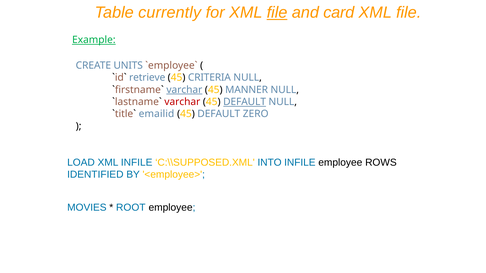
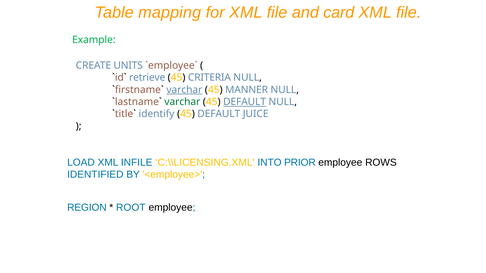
currently: currently -> mapping (170, 13)
file underline: present -> none (277, 13)
Example underline: present -> none (94, 40)
varchar colour: red -> green (182, 102)
emailid: emailid -> identify (157, 114)
ZERO: ZERO -> JUICE (256, 114)
C:\\SUPPOSED.XML: C:\\SUPPOSED.XML -> C:\\LICENSING.XML (205, 163)
INTO INFILE: INFILE -> PRIOR (300, 163)
MOVIES: MOVIES -> REGION (87, 208)
